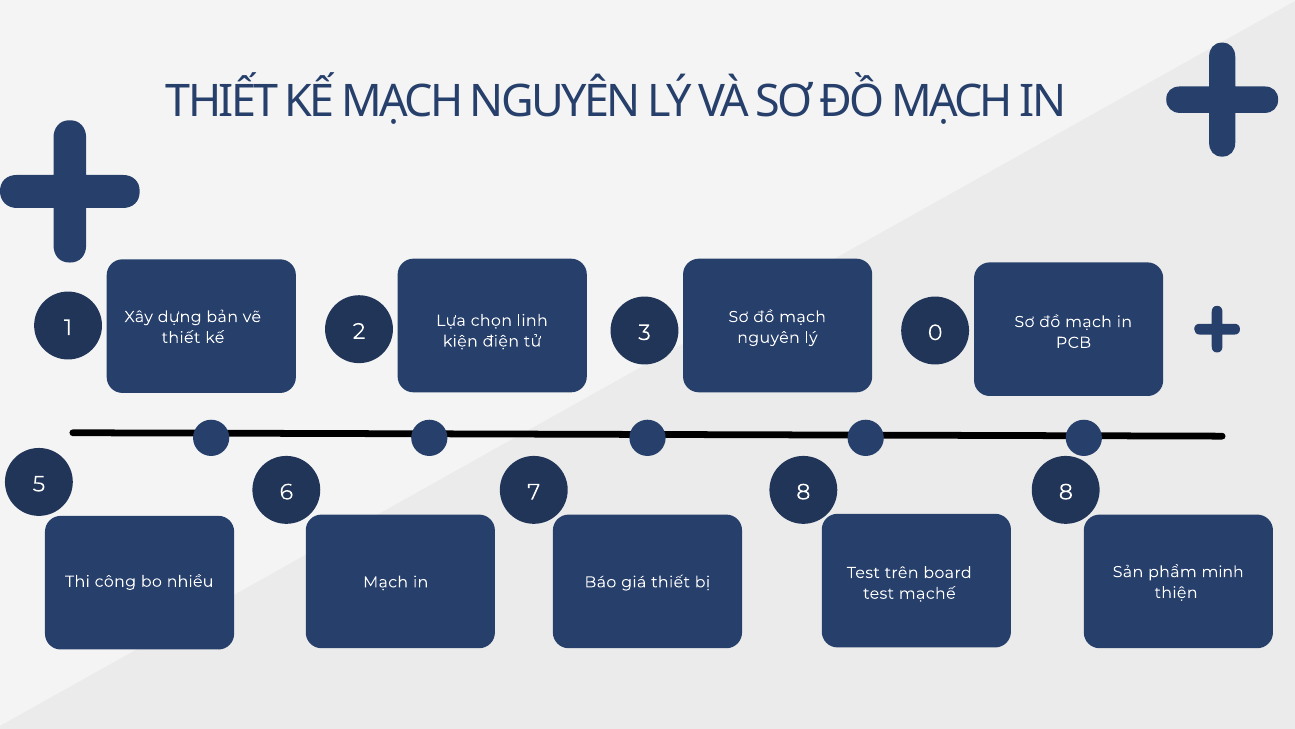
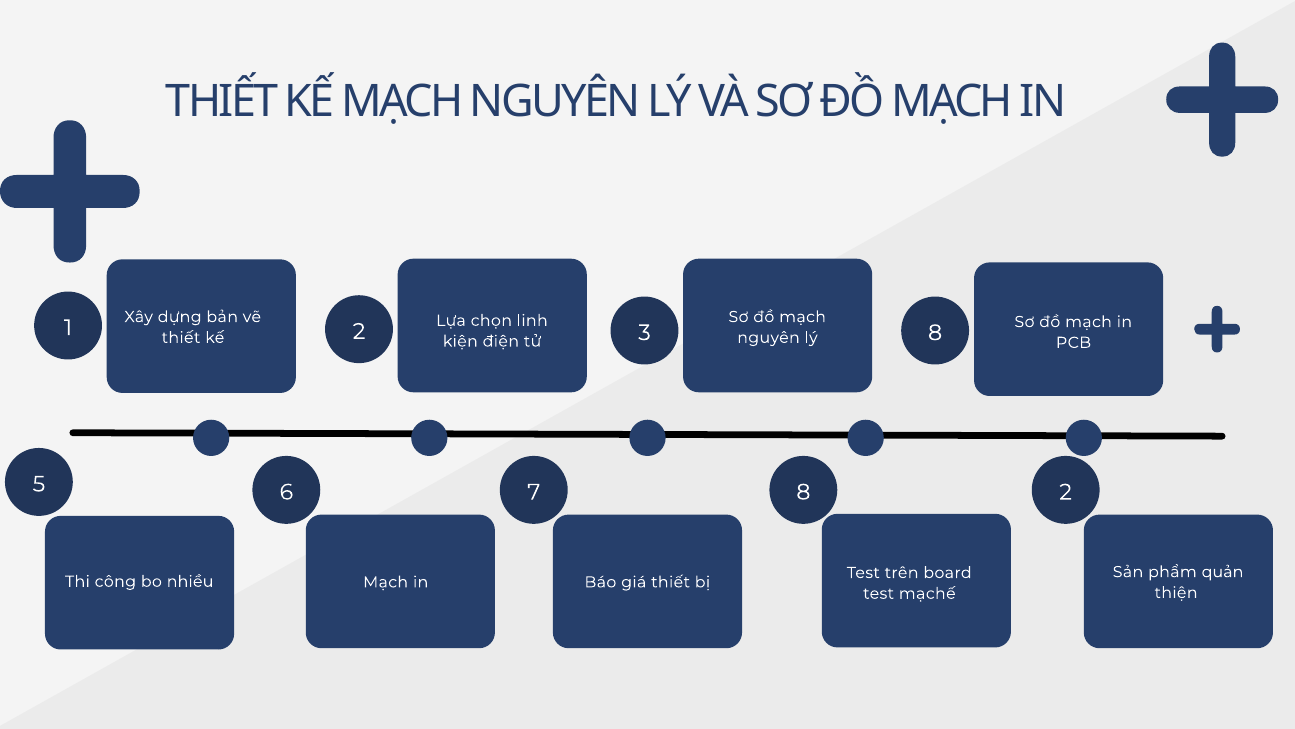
kế 0: 0 -> 8 (935, 332)
5 8: 8 -> 2 (1066, 492)
minh: minh -> quản (1223, 572)
